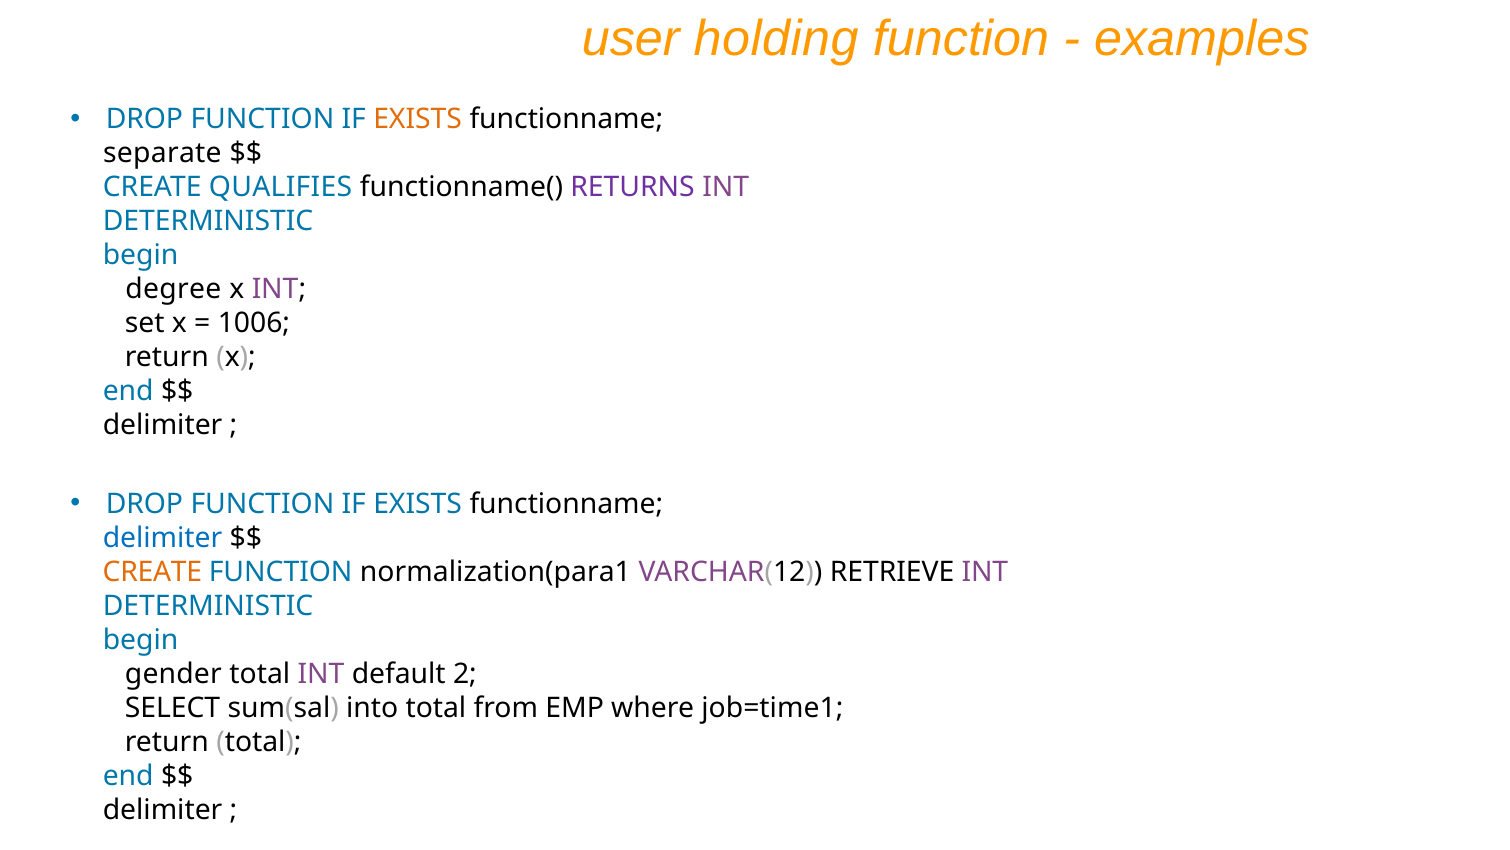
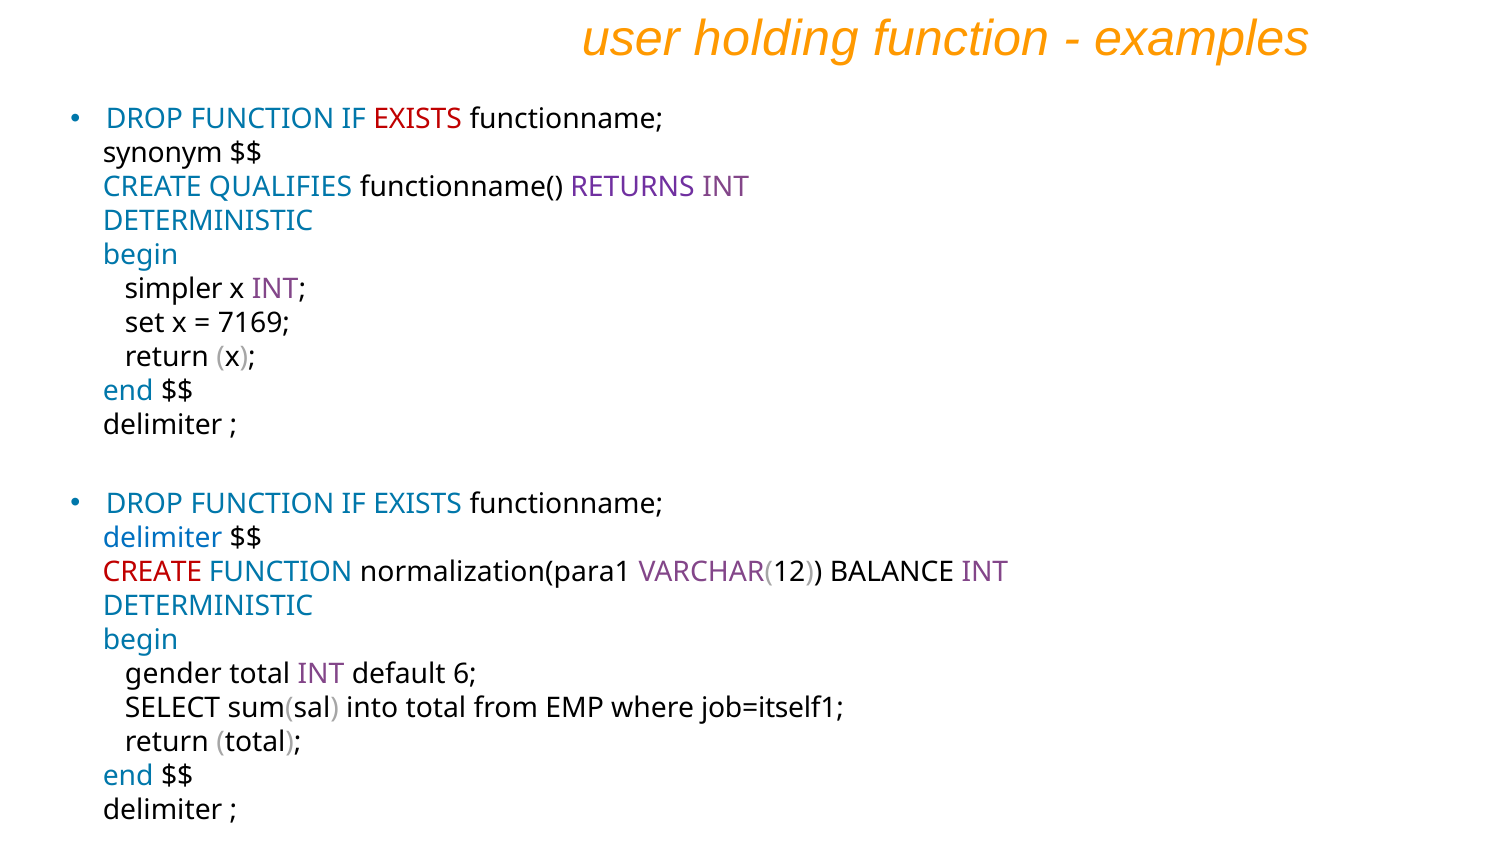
EXISTS colour: orange -> red (418, 120)
separate: separate -> synonym (163, 154)
degree: degree -> simpler (174, 289)
1006: 1006 -> 7169 (254, 323)
CREATE colour: orange -> red (152, 571)
RETRIEVE: RETRIEVE -> BALANCE (892, 571)
2: 2 -> 6 (465, 673)
job=time1: job=time1 -> job=itself1 (772, 707)
